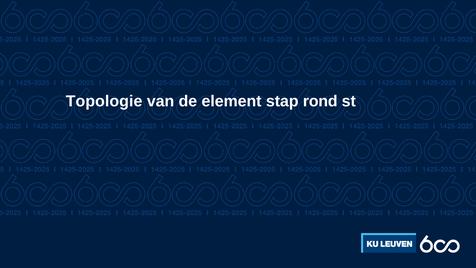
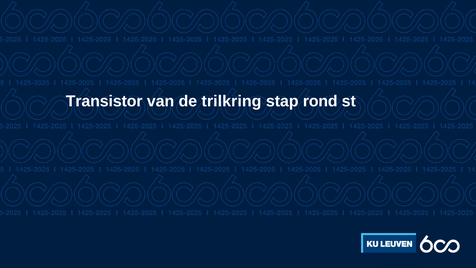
Topologie: Topologie -> Transistor (104, 101)
element: element -> trilkring (231, 101)
